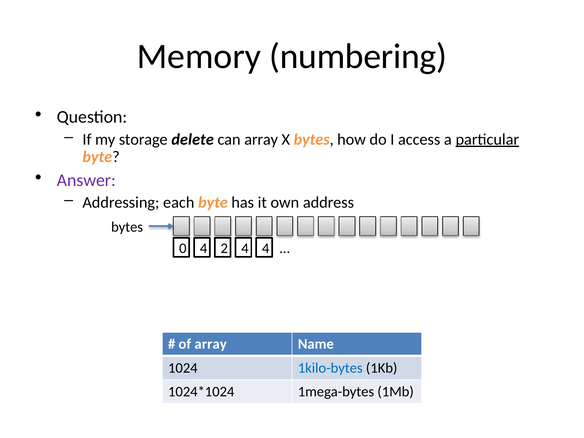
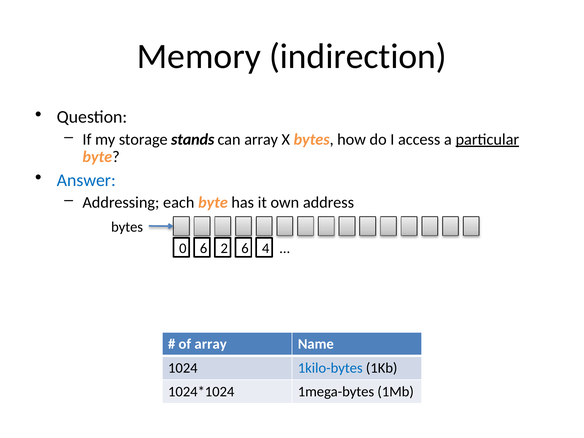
numbering: numbering -> indirection (358, 57)
delete: delete -> stands (193, 139)
Answer colour: purple -> blue (86, 180)
0 4: 4 -> 6 (204, 248)
2 4: 4 -> 6 (245, 248)
